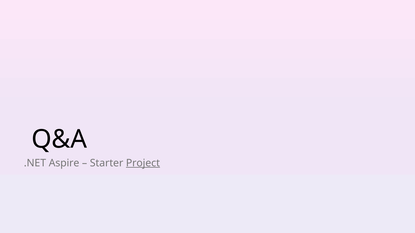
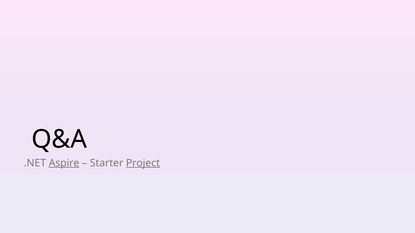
Aspire underline: none -> present (64, 163)
